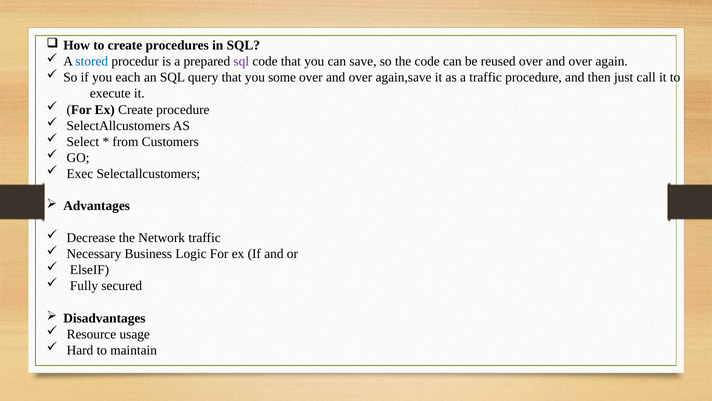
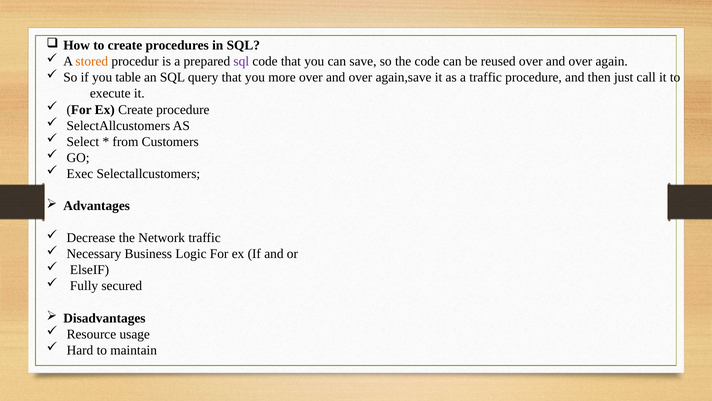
stored colour: blue -> orange (92, 61)
each: each -> table (128, 77)
some: some -> more (282, 77)
